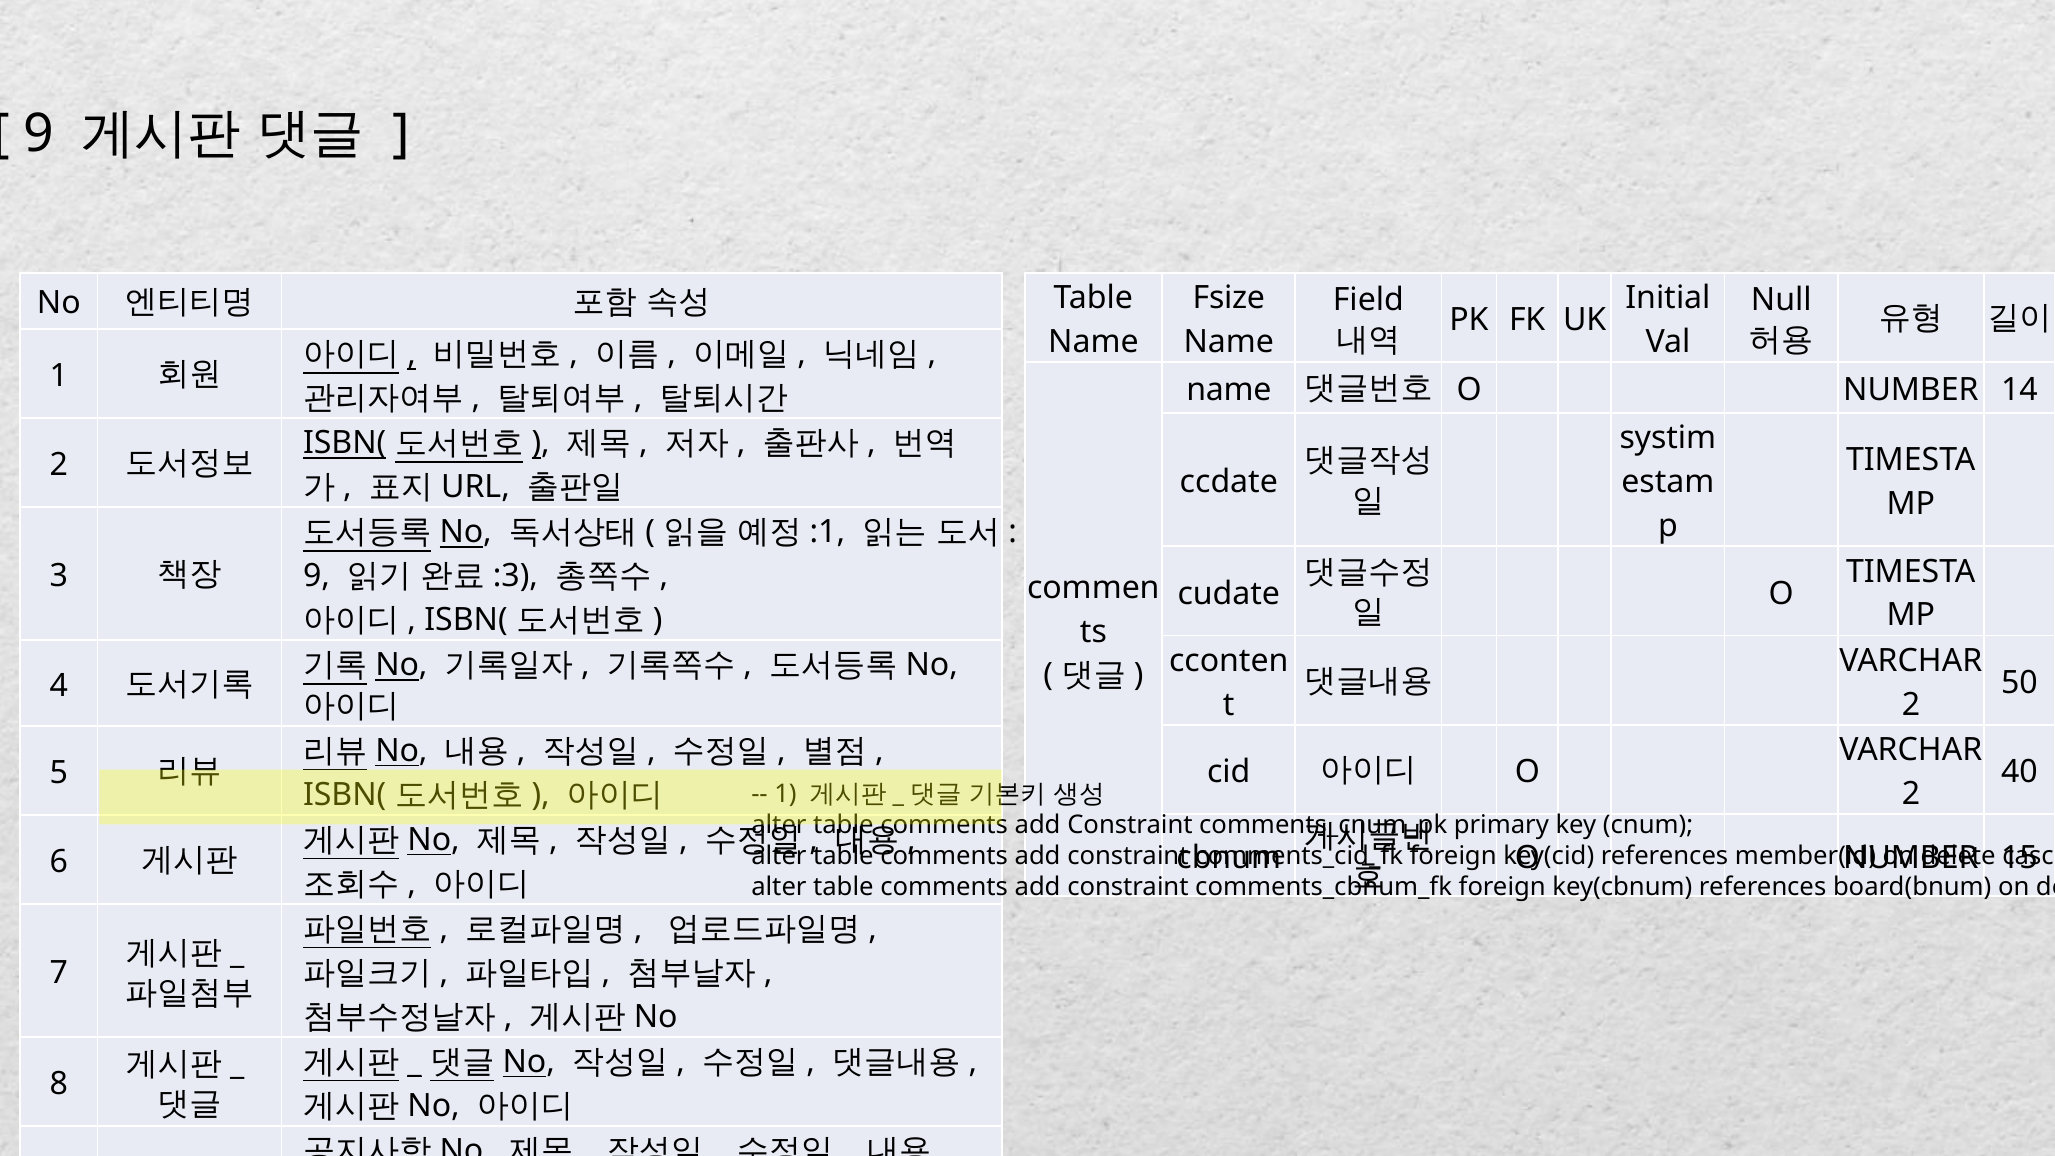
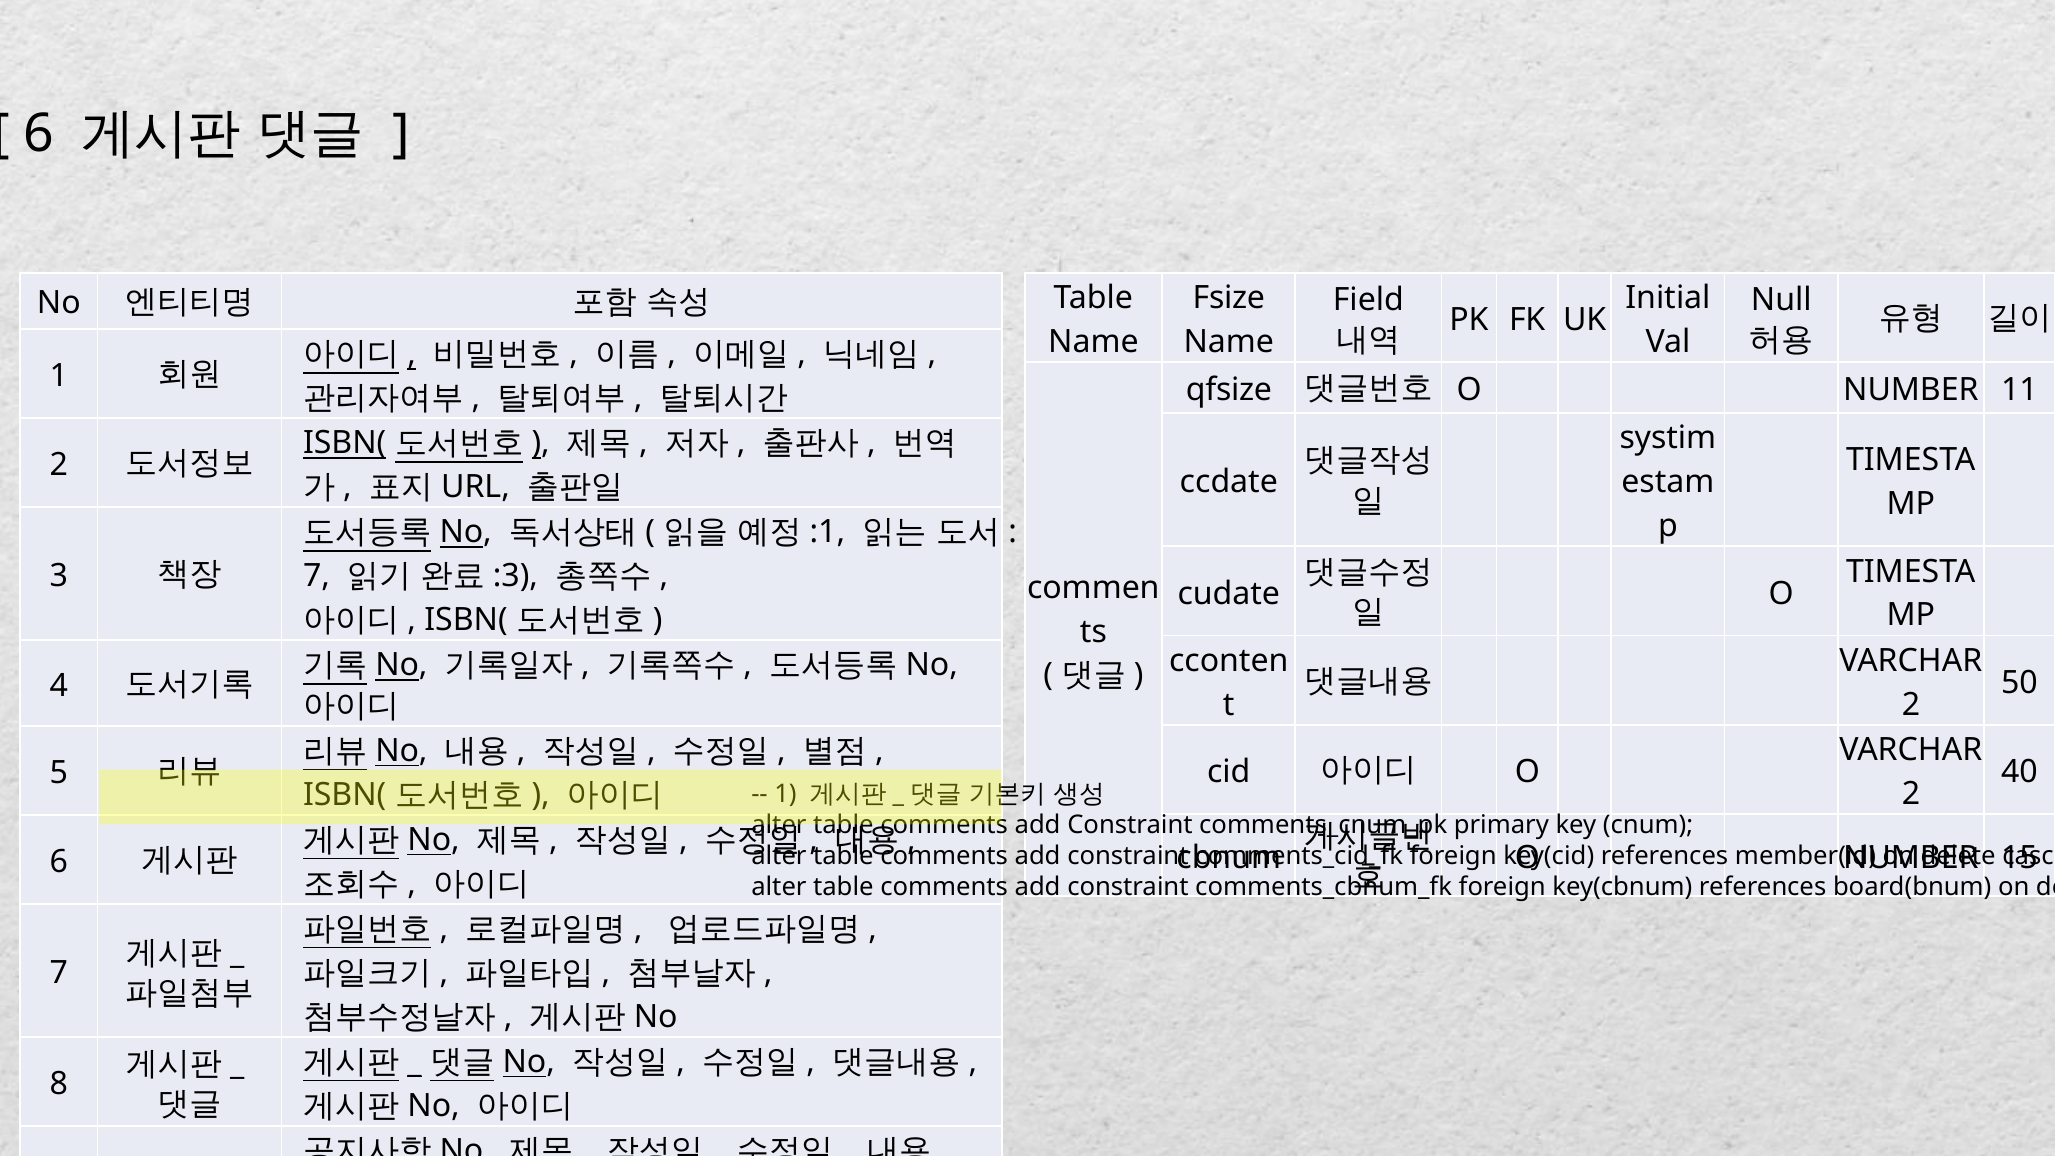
9: 9 -> 6 (39, 134)
name: name -> qfsize (1229, 390)
NUMBER 14: 14 -> 11 (2019, 390)
9: 9 -> 7 (316, 576)
